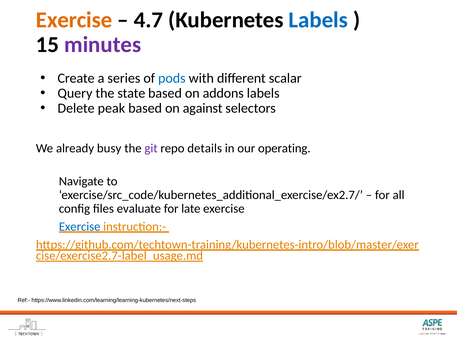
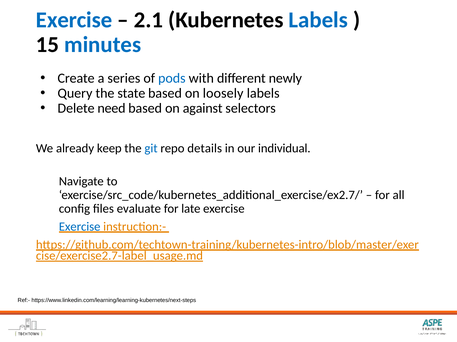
Exercise colour: orange -> blue (74, 20)
4.7: 4.7 -> 2.1 (148, 20)
minutes colour: purple -> blue (103, 45)
scalar: scalar -> newly (285, 78)
addons: addons -> loosely (223, 93)
peak: peak -> need (111, 108)
busy: busy -> keep (109, 149)
git colour: purple -> blue (151, 149)
operating: operating -> individual (284, 149)
